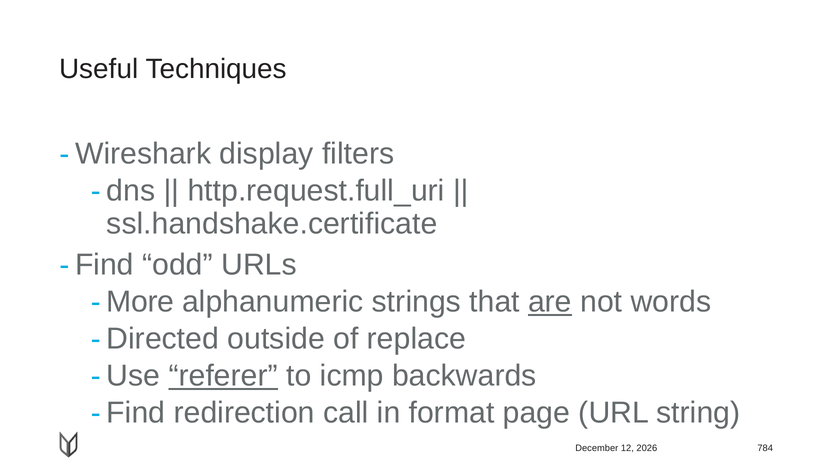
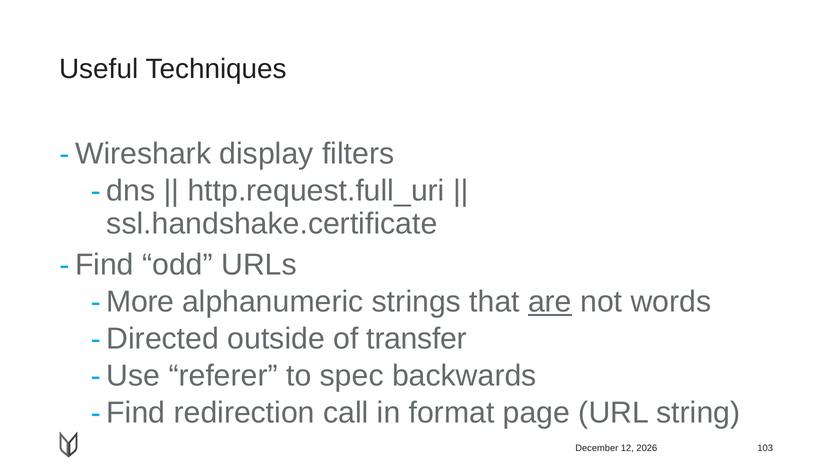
replace: replace -> transfer (417, 339)
referer underline: present -> none (223, 376)
icmp: icmp -> spec (352, 376)
784: 784 -> 103 (765, 448)
